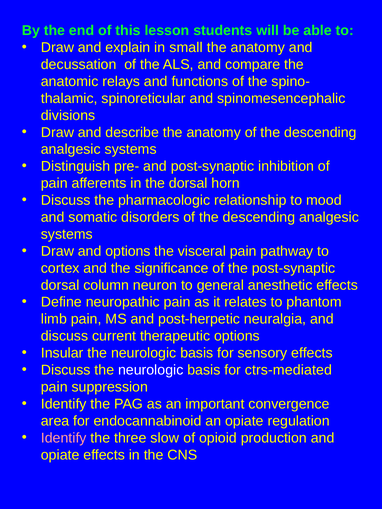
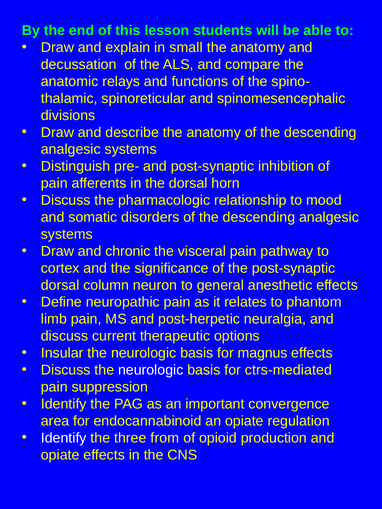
and options: options -> chronic (128, 251)
sensory: sensory -> magnus (263, 353)
Identify colour: pink -> white (64, 438)
slow: slow -> from (165, 438)
